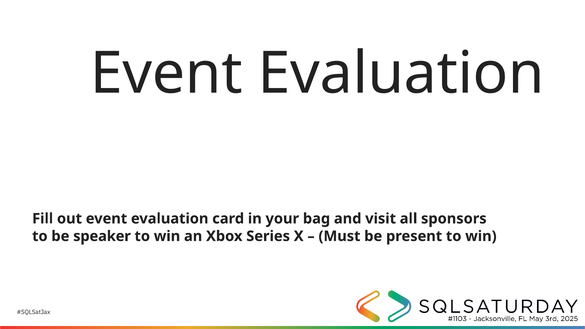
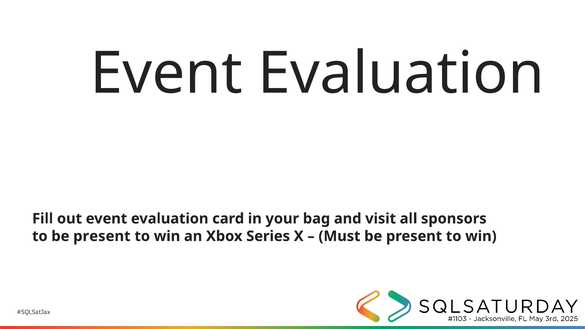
to be speaker: speaker -> present (102, 236)
